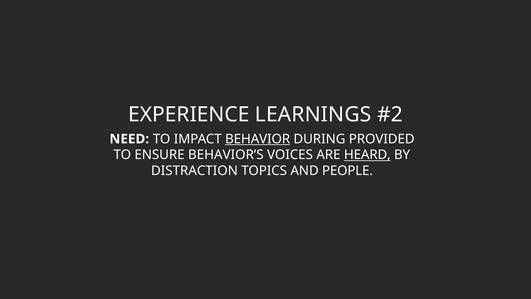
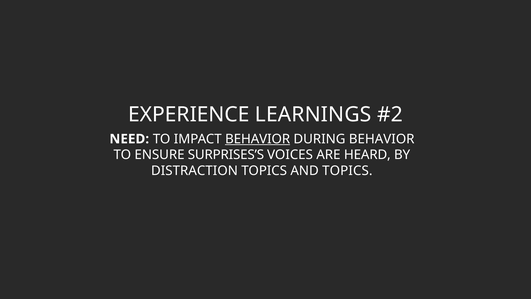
DURING PROVIDED: PROVIDED -> BEHAVIOR (382, 139)
BEHAVIOR’S: BEHAVIOR’S -> SURPRISES’S (226, 155)
HEARD underline: present -> none (367, 155)
AND PEOPLE: PEOPLE -> TOPICS (347, 171)
